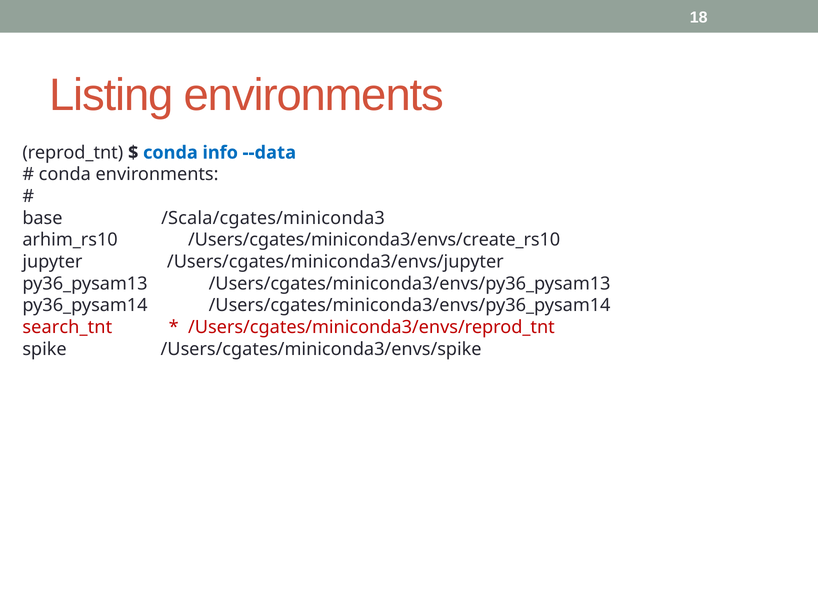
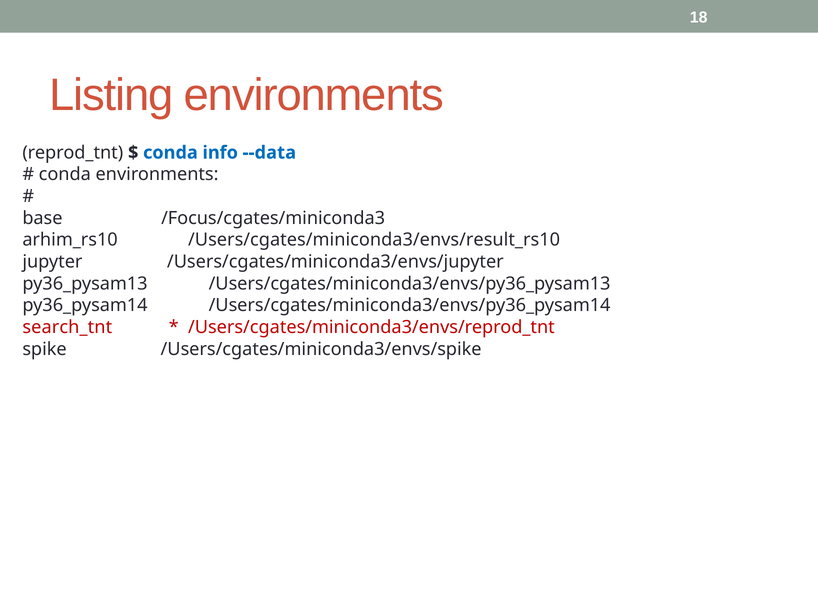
/Scala/cgates/miniconda3: /Scala/cgates/miniconda3 -> /Focus/cgates/miniconda3 (273, 218)
/Users/cgates/miniconda3/envs/create_rs10: /Users/cgates/miniconda3/envs/create_rs10 -> /Users/cgates/miniconda3/envs/result_rs10 (374, 240)
